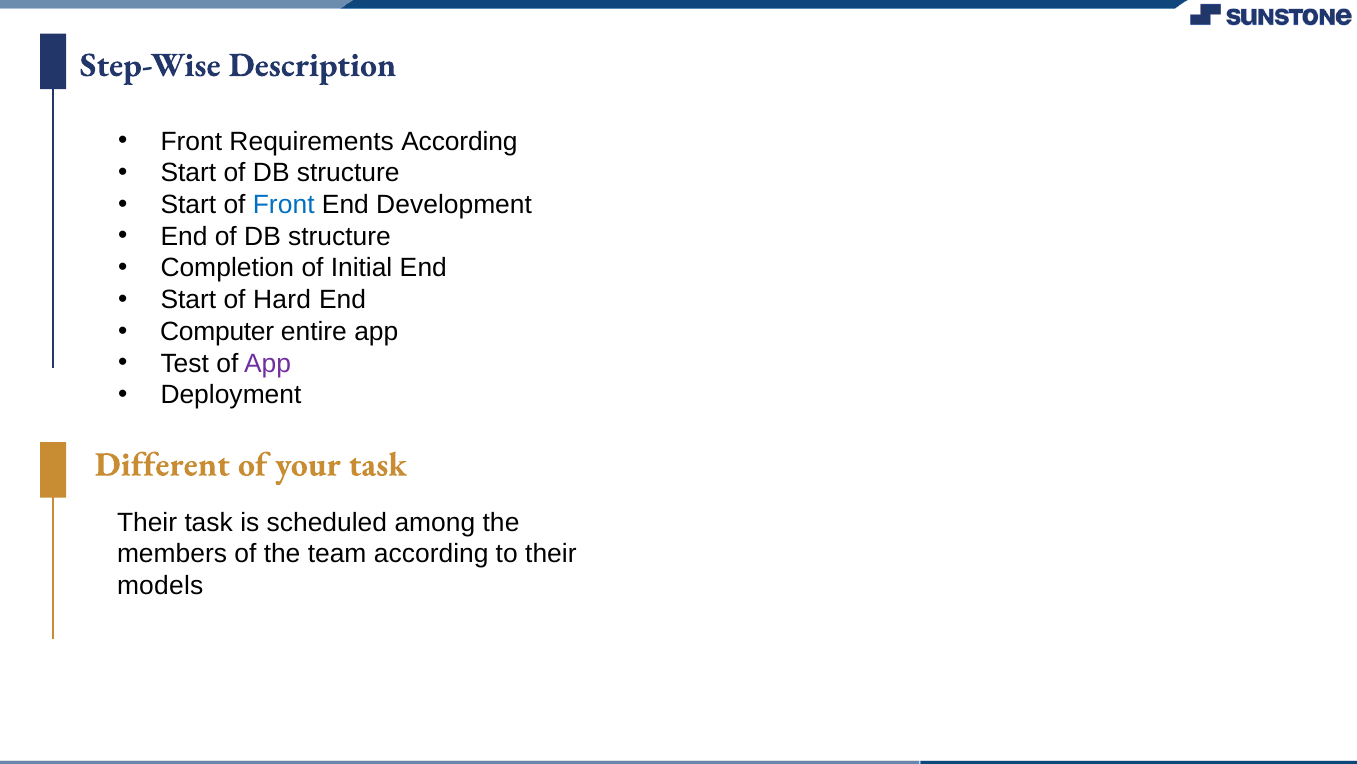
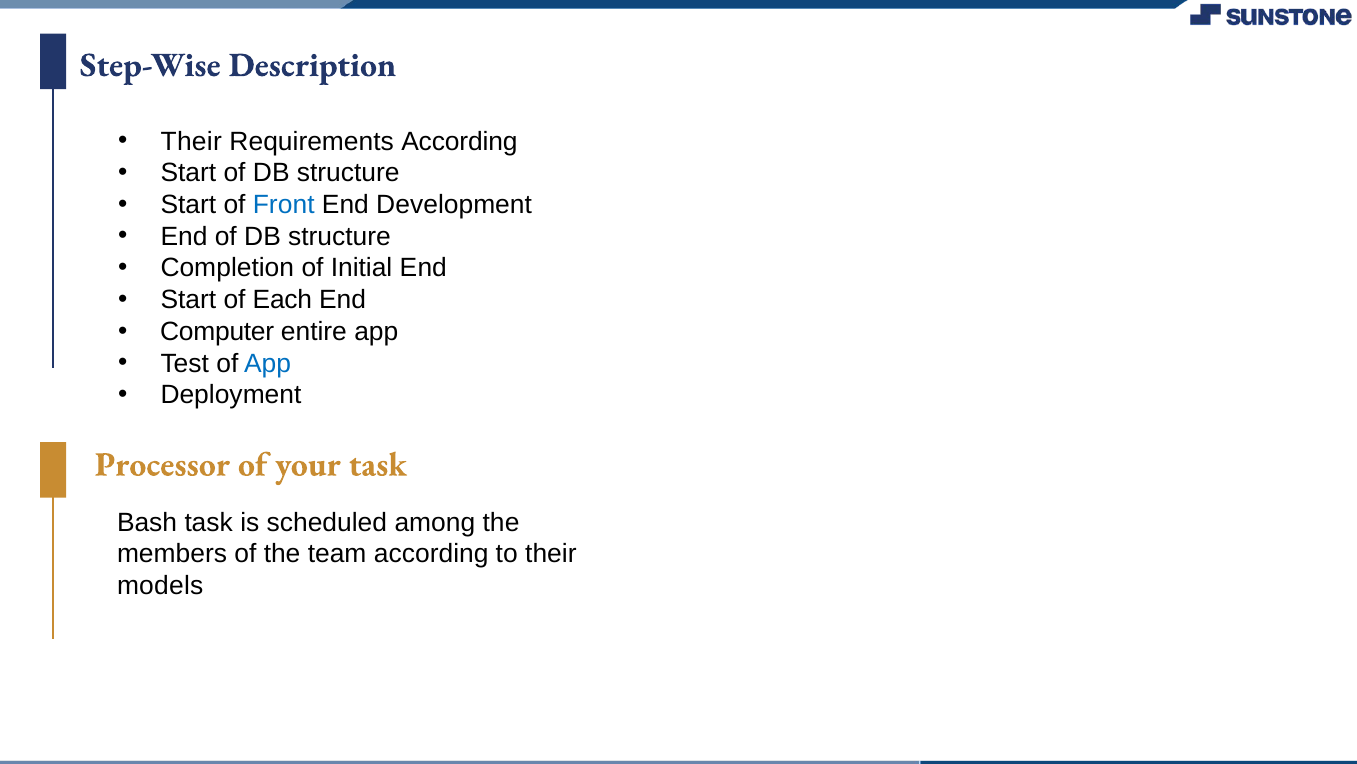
Front: Front -> Their (191, 141)
Hard: Hard -> Each (282, 300)
App colour: purple -> blue (268, 363)
Different: Different -> Processor (162, 464)
Their: Their -> Bash (147, 522)
